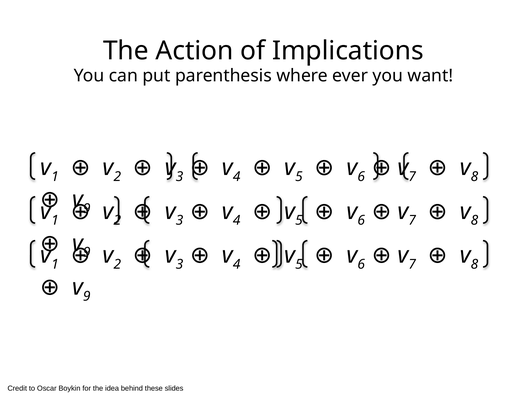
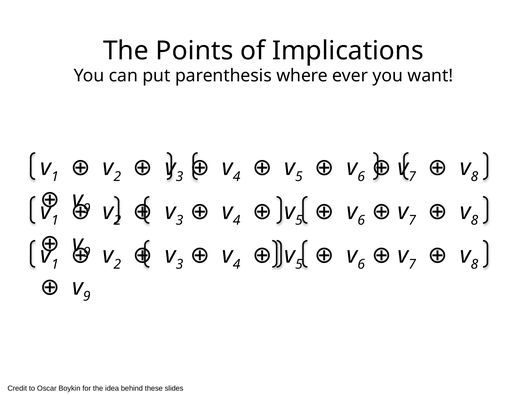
Action: Action -> Points (195, 51)
